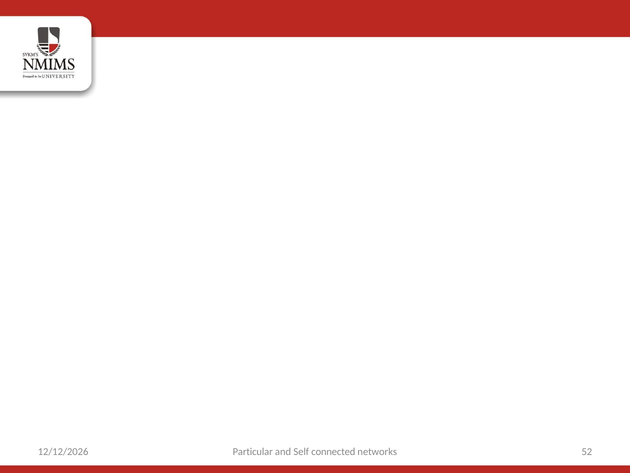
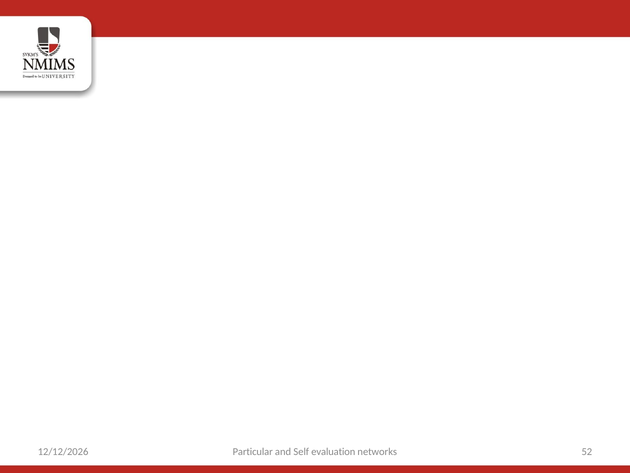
connected: connected -> evaluation (333, 451)
